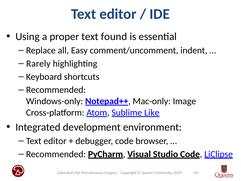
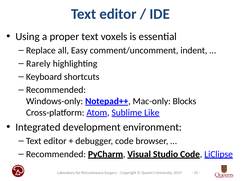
found: found -> voxels (114, 36)
Image: Image -> Blocks (184, 101)
